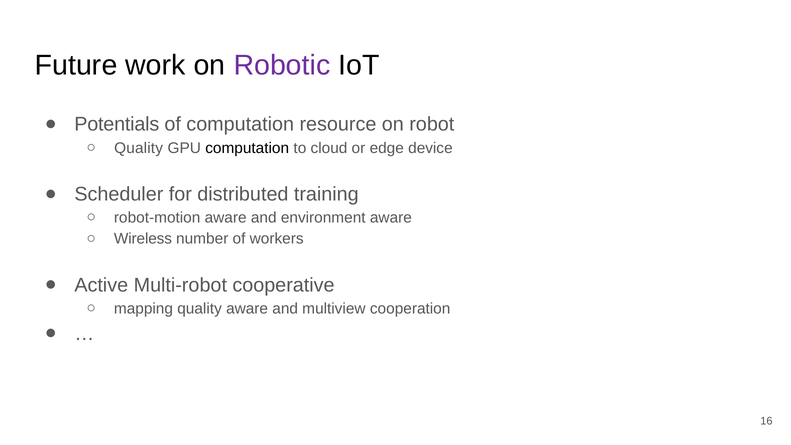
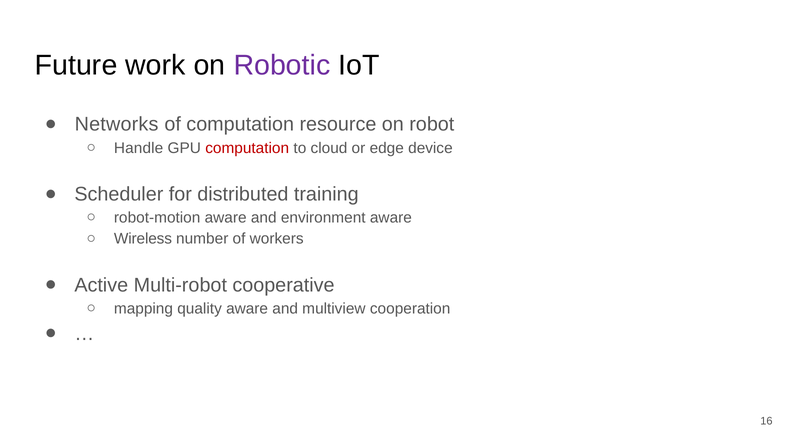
Potentials: Potentials -> Networks (117, 124)
Quality: Quality -> Handle (139, 148)
computation colour: black -> red (247, 148)
